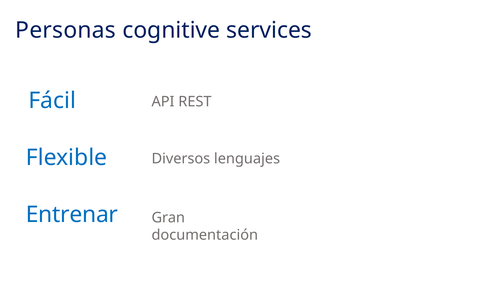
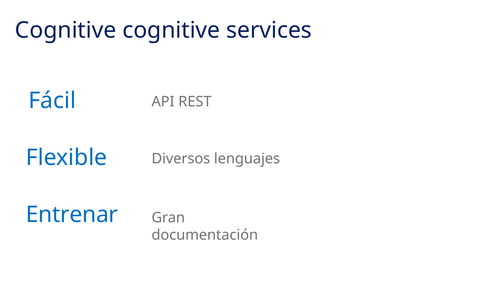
Personas: Personas -> Cognitive (66, 30)
